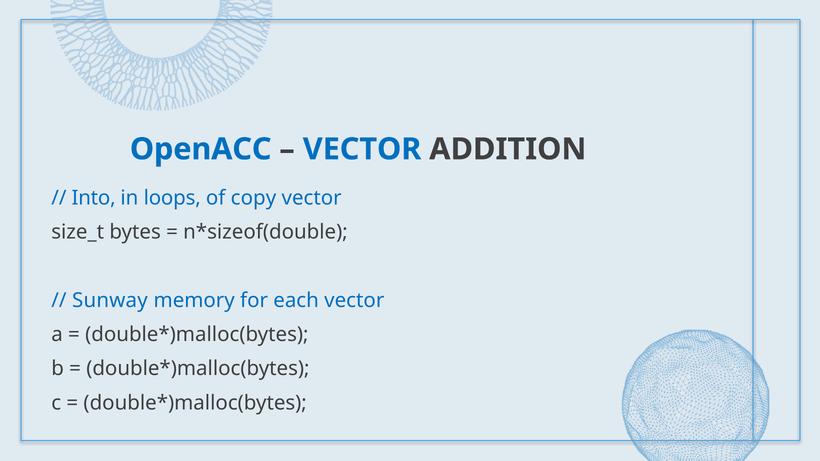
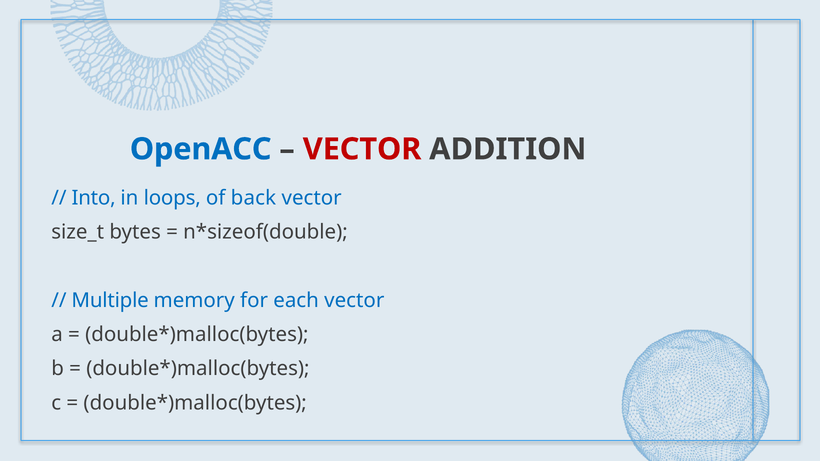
VECTOR colour: blue -> red (362, 149)
copy: copy -> back (253, 198)
Sunway: Sunway -> Multiple (110, 301)
